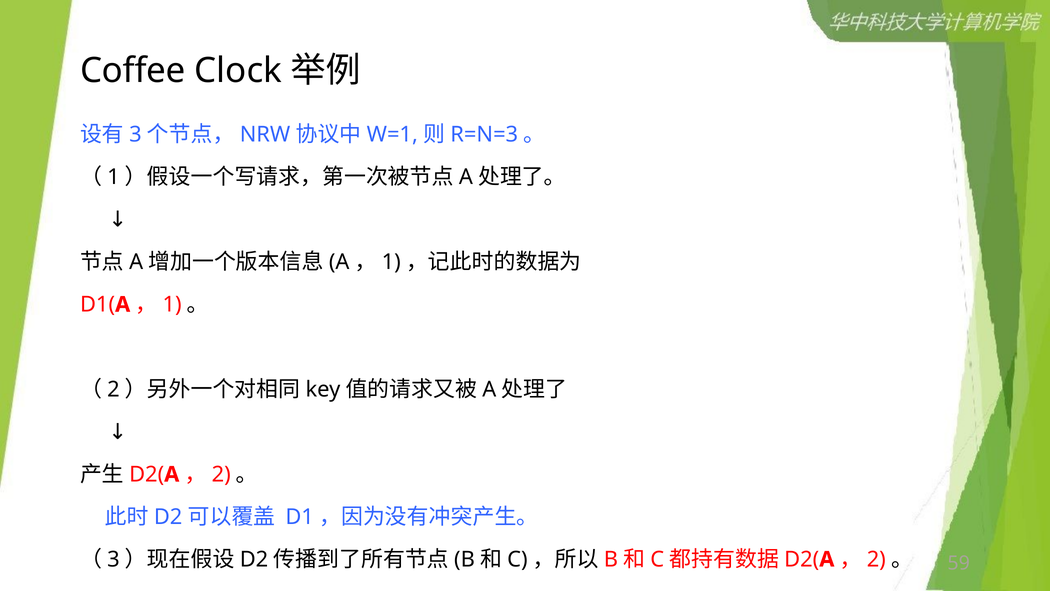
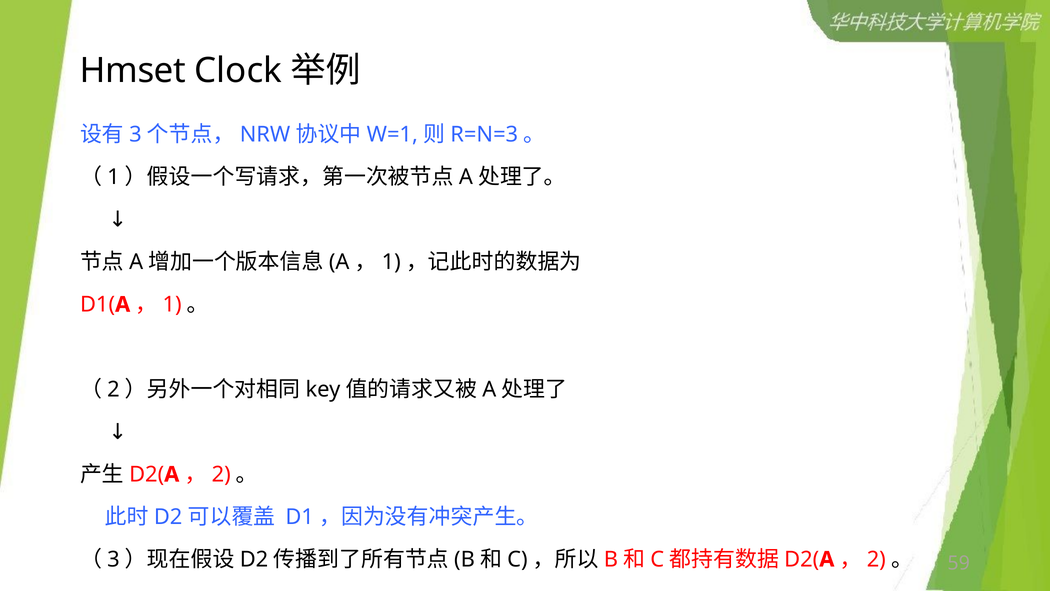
Coffee: Coffee -> Hmset (133, 71)
